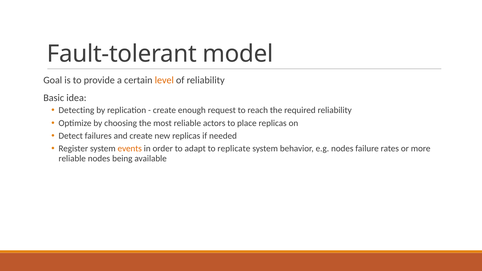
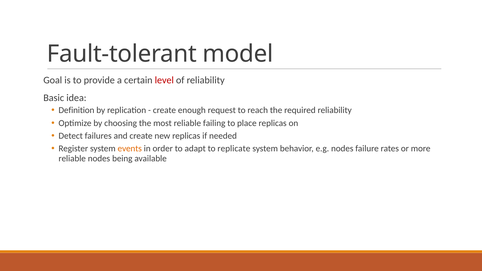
level colour: orange -> red (164, 80)
Detecting: Detecting -> Definition (76, 110)
actors: actors -> failing (214, 123)
